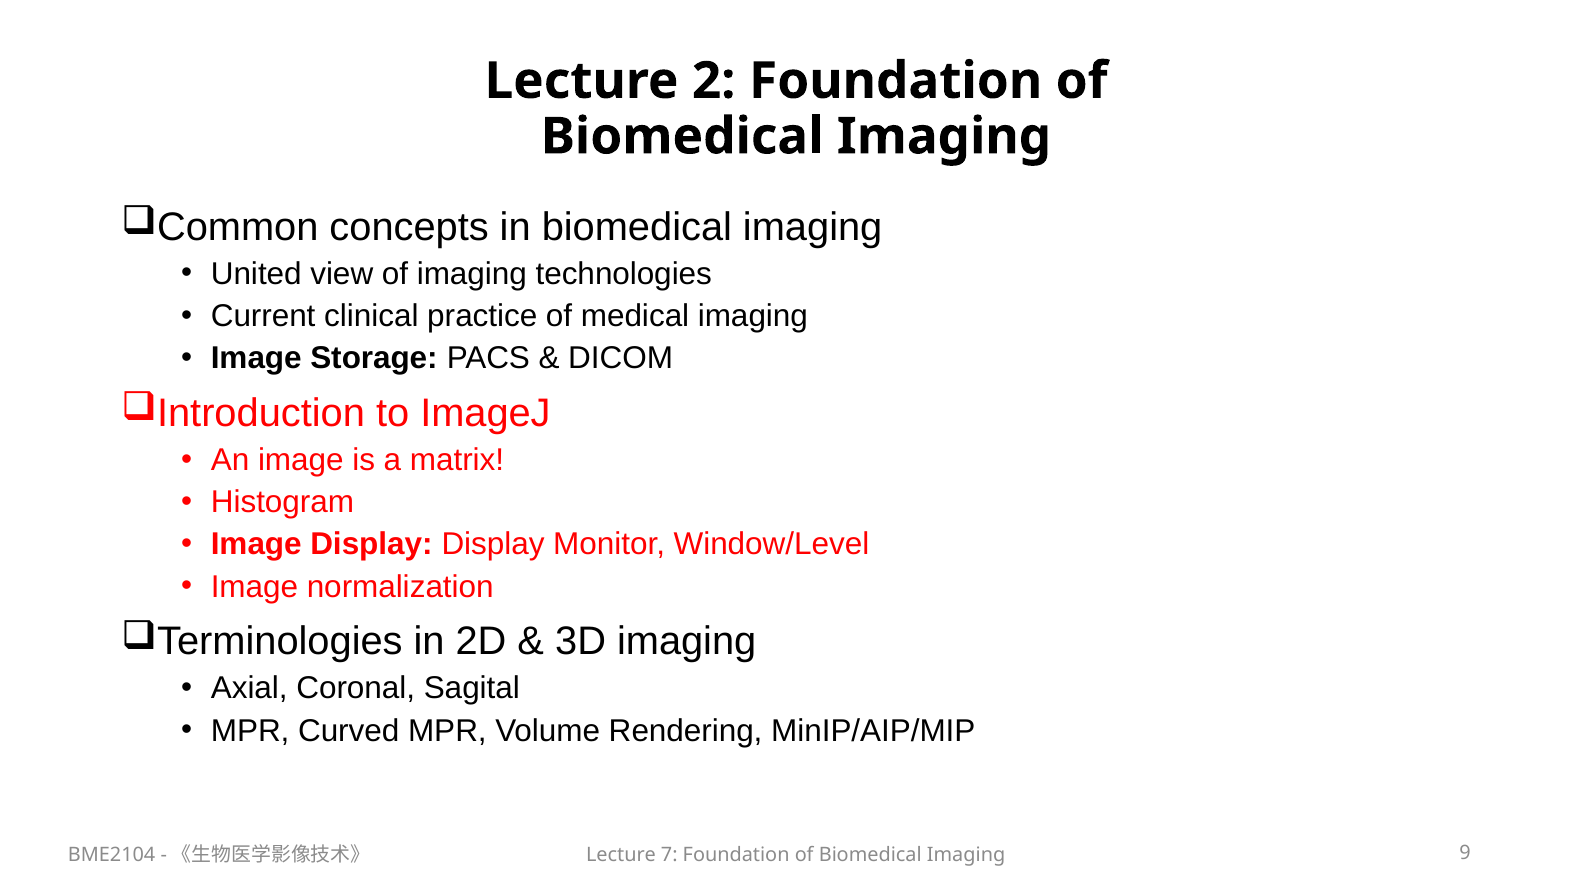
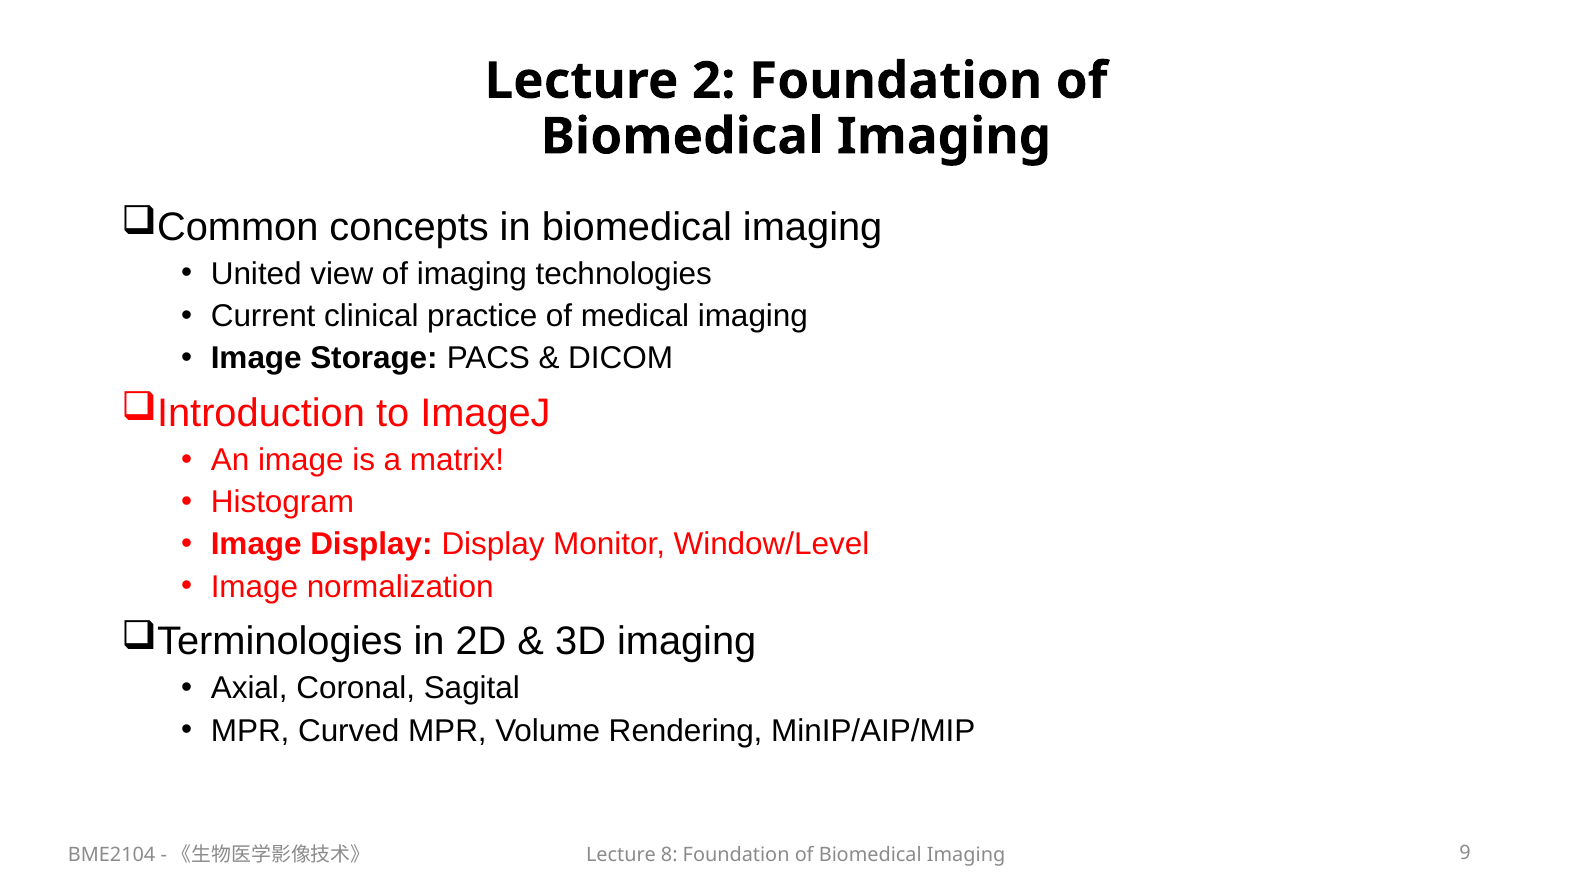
7: 7 -> 8 (669, 855)
